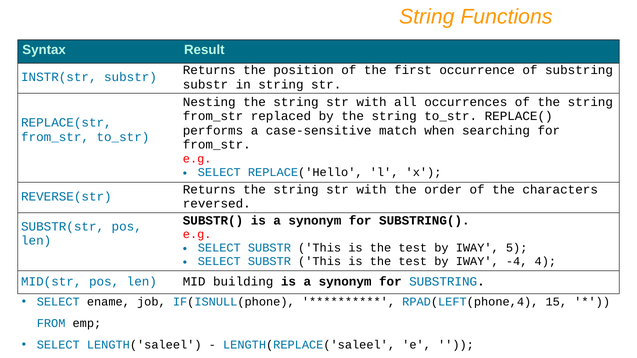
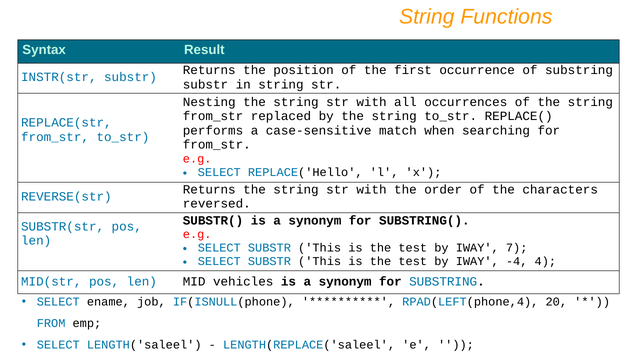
5: 5 -> 7 (517, 248)
building: building -> vehicles (243, 282)
15: 15 -> 20 (556, 302)
